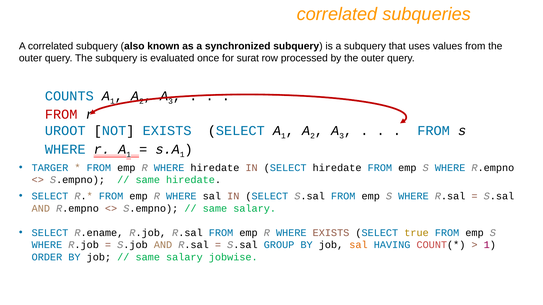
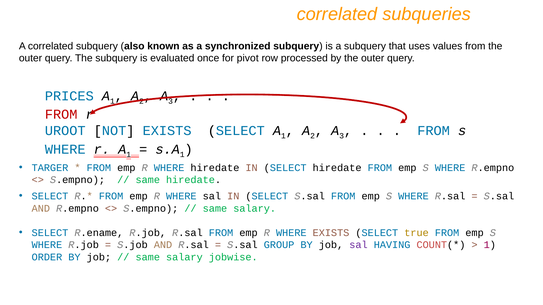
surat: surat -> pivot (248, 58)
COUNTS: COUNTS -> PRICES (69, 96)
sal colour: orange -> purple (358, 245)
